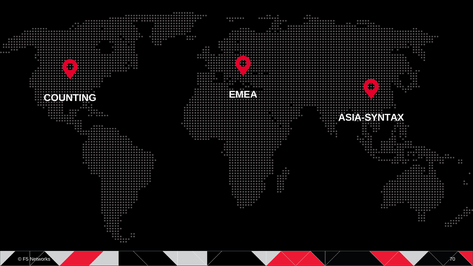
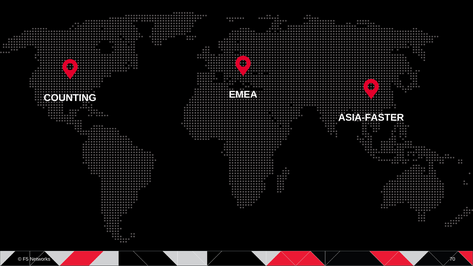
ASIA-SYNTAX: ASIA-SYNTAX -> ASIA-FASTER (371, 118)
